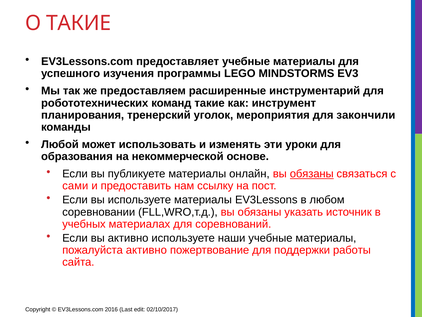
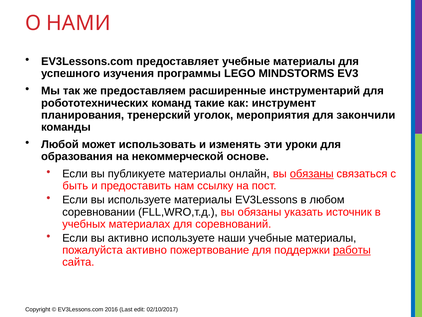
О ТАКИЕ: ТАКИЕ -> НАМИ (79, 23)
сами: сами -> быть (75, 186)
работы underline: none -> present (352, 250)
